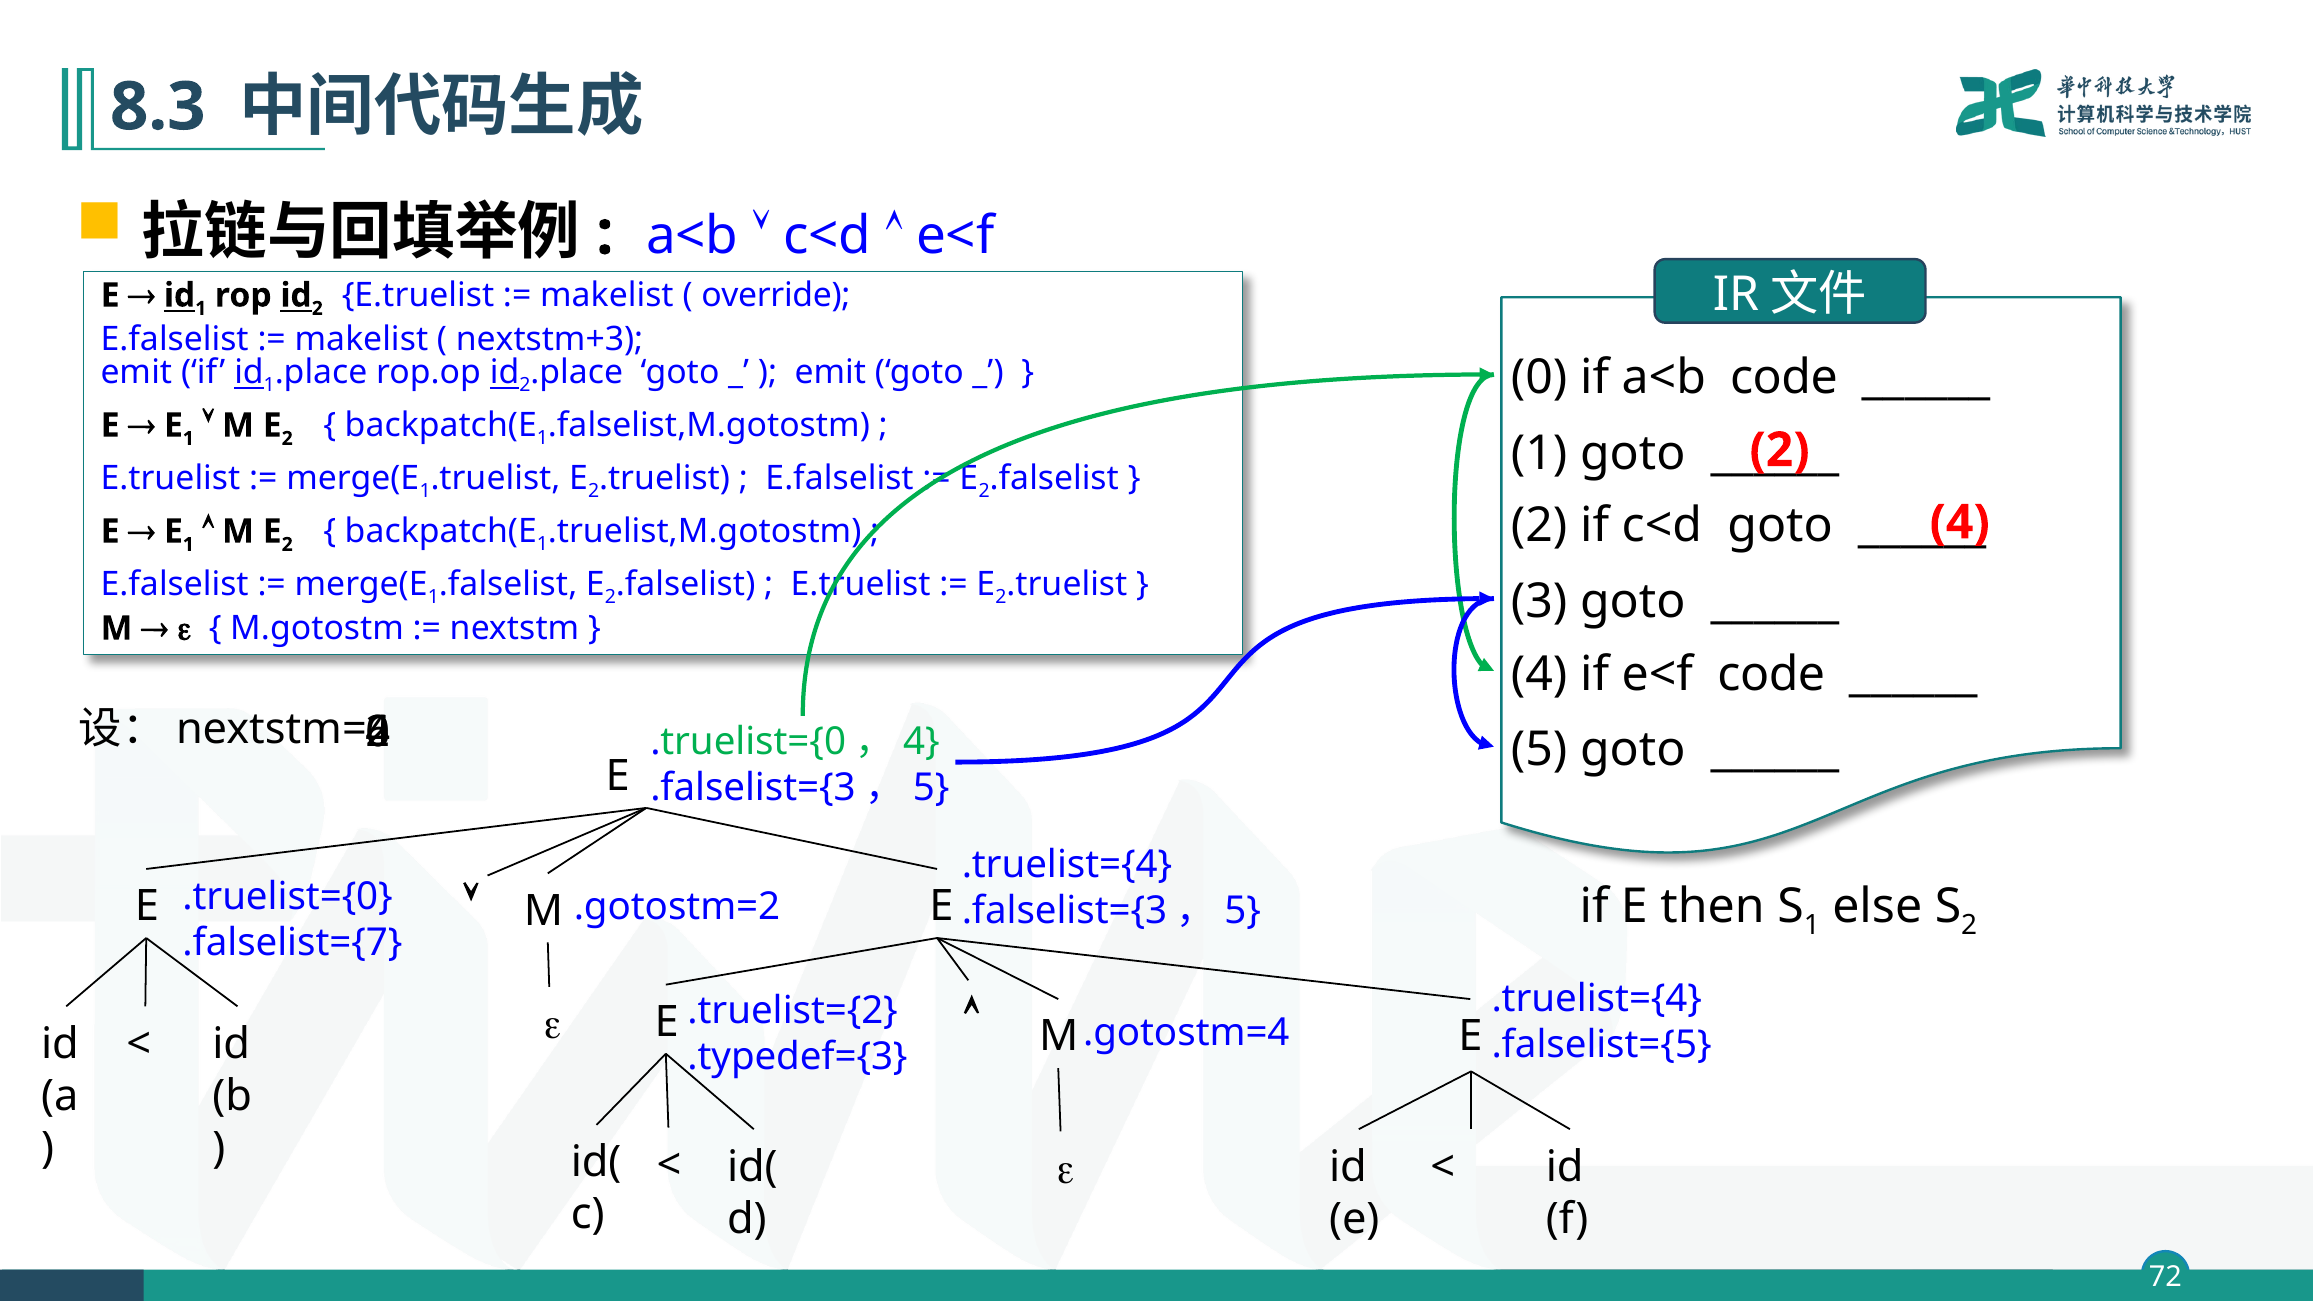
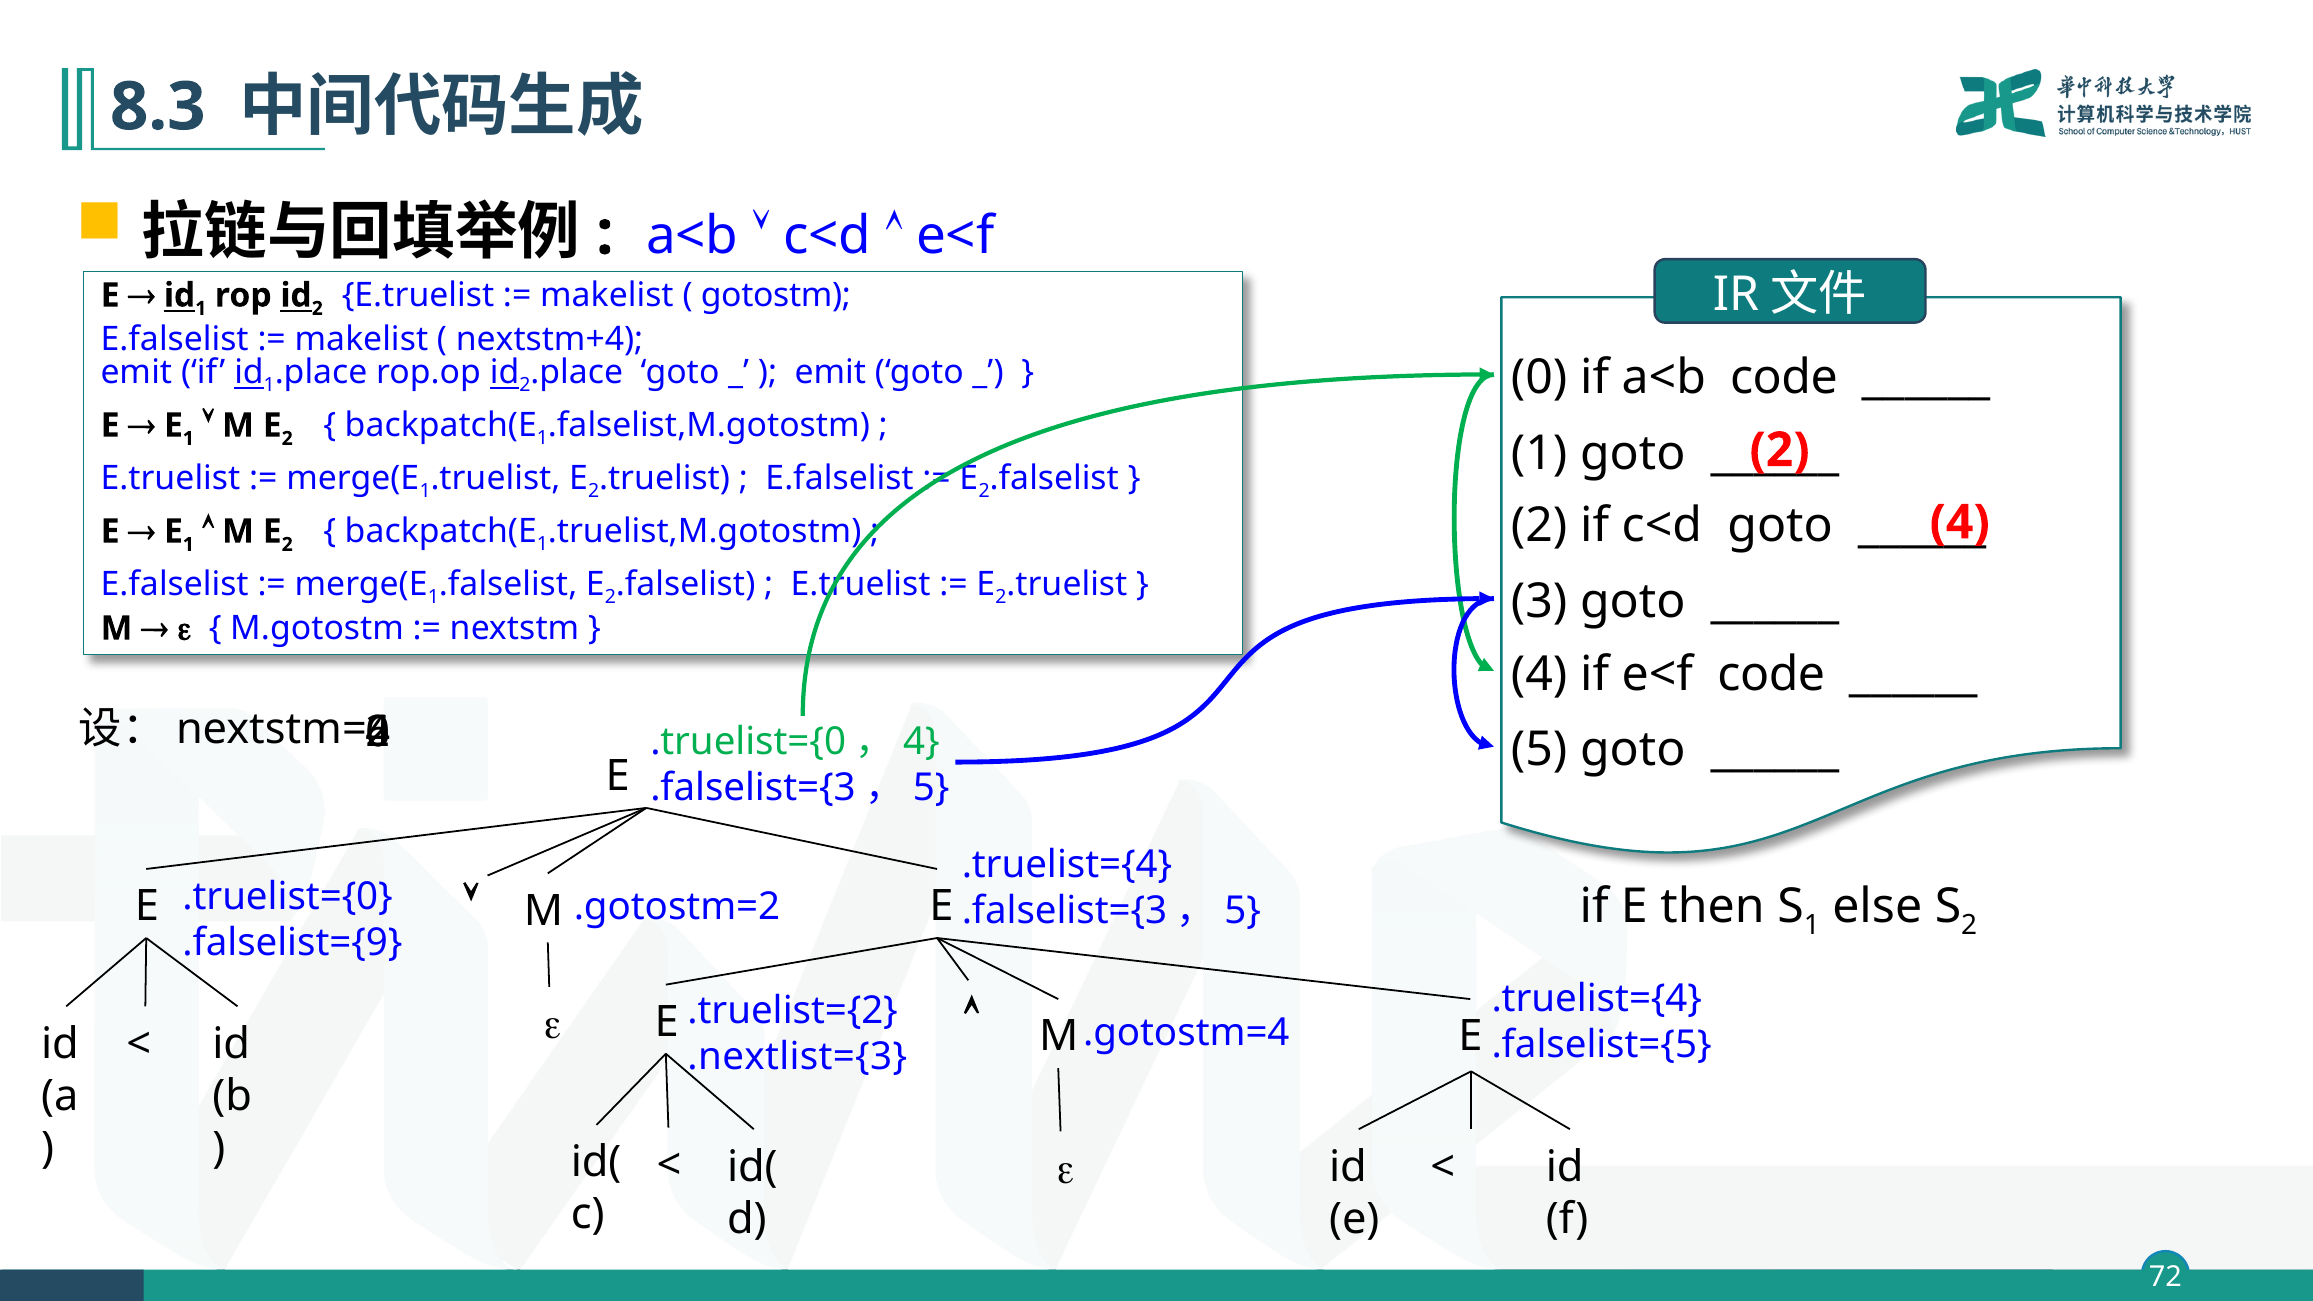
override: override -> gotostm (776, 295)
nextstm+3: nextstm+3 -> nextstm+4 (550, 339)
.falselist={7: .falselist={7 -> .falselist={9 (292, 943)
.typedef={3: .typedef={3 -> .nextlist={3 (797, 1057)
